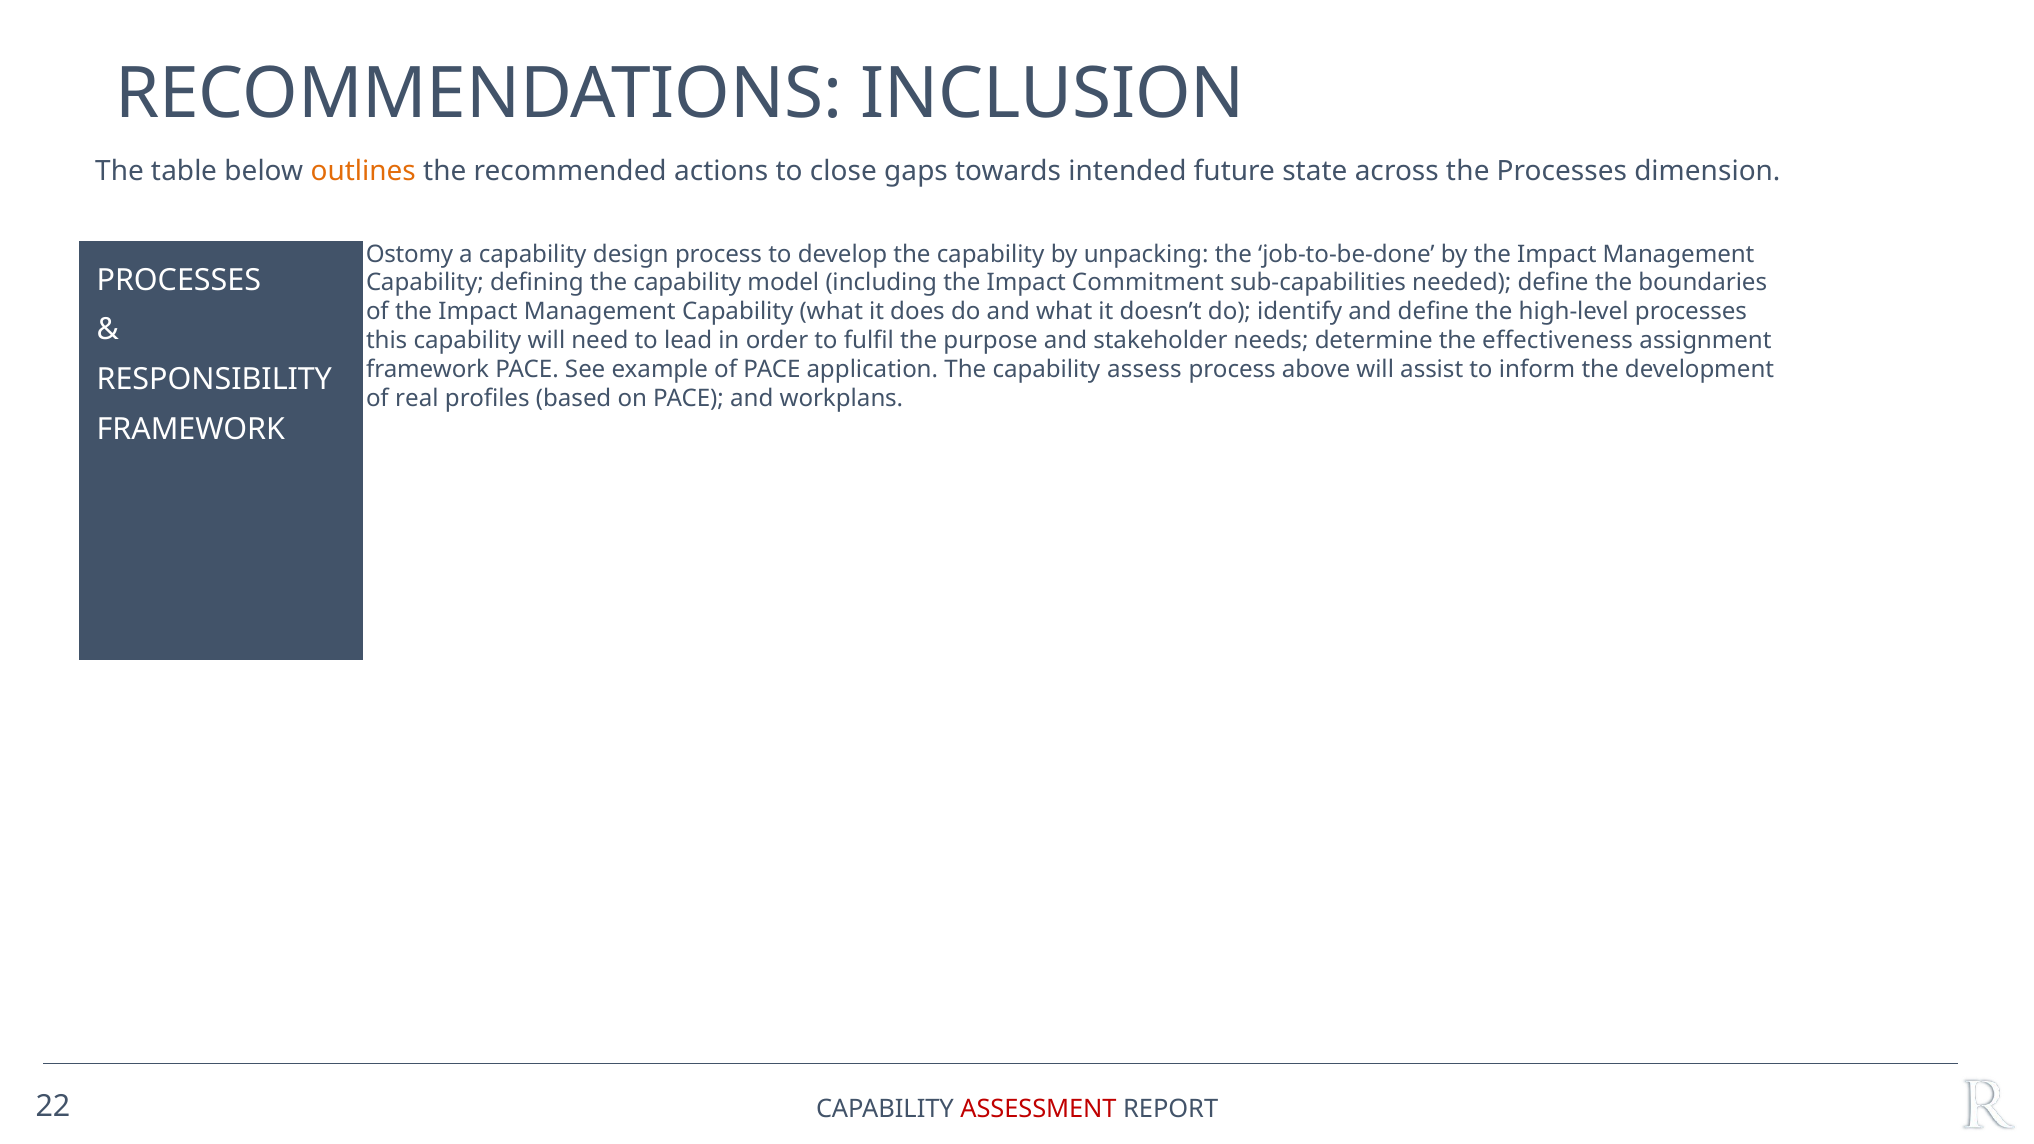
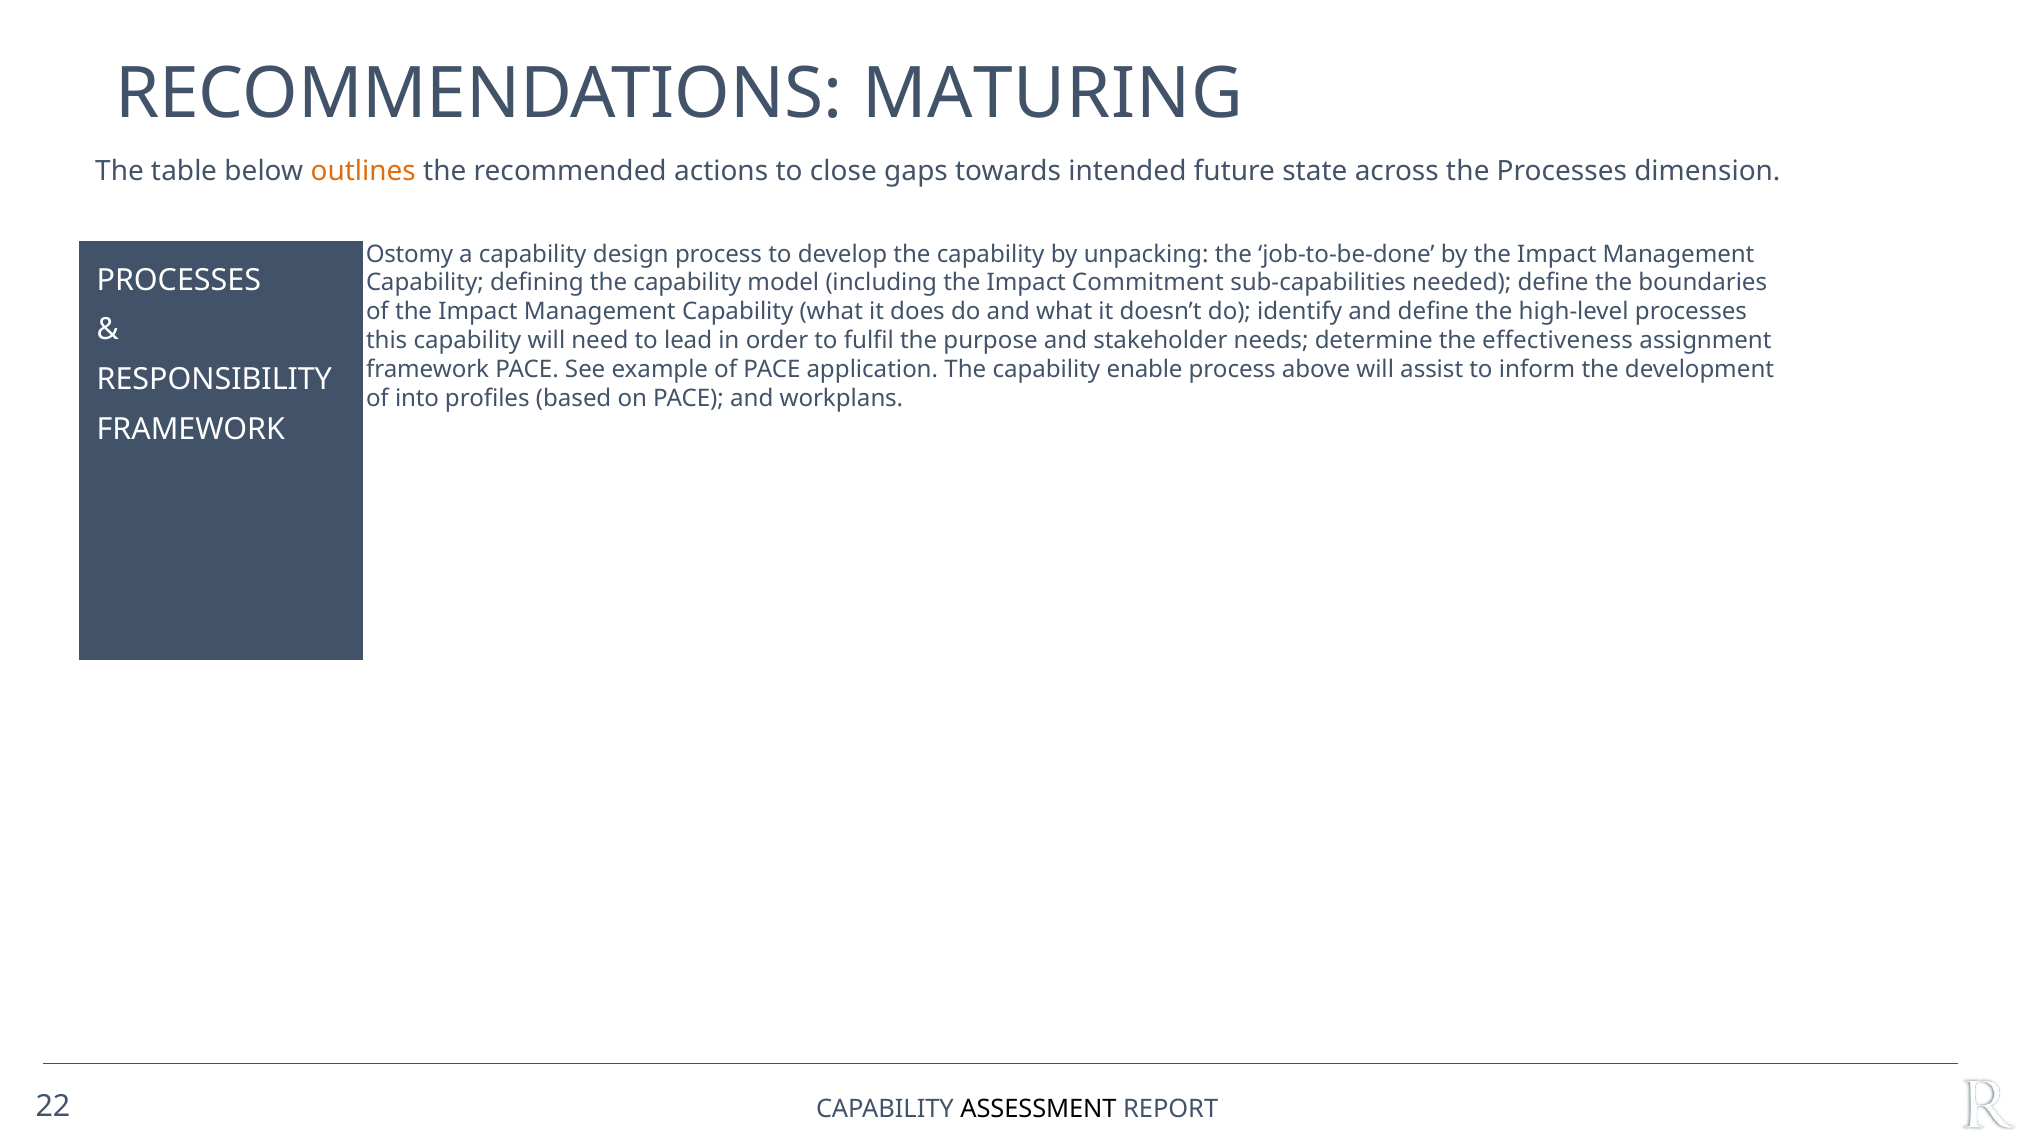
INCLUSION: INCLUSION -> MATURING (1053, 94)
assess: assess -> enable (1145, 370)
real: real -> into (417, 399)
ASSESSMENT colour: red -> black (1039, 1109)
